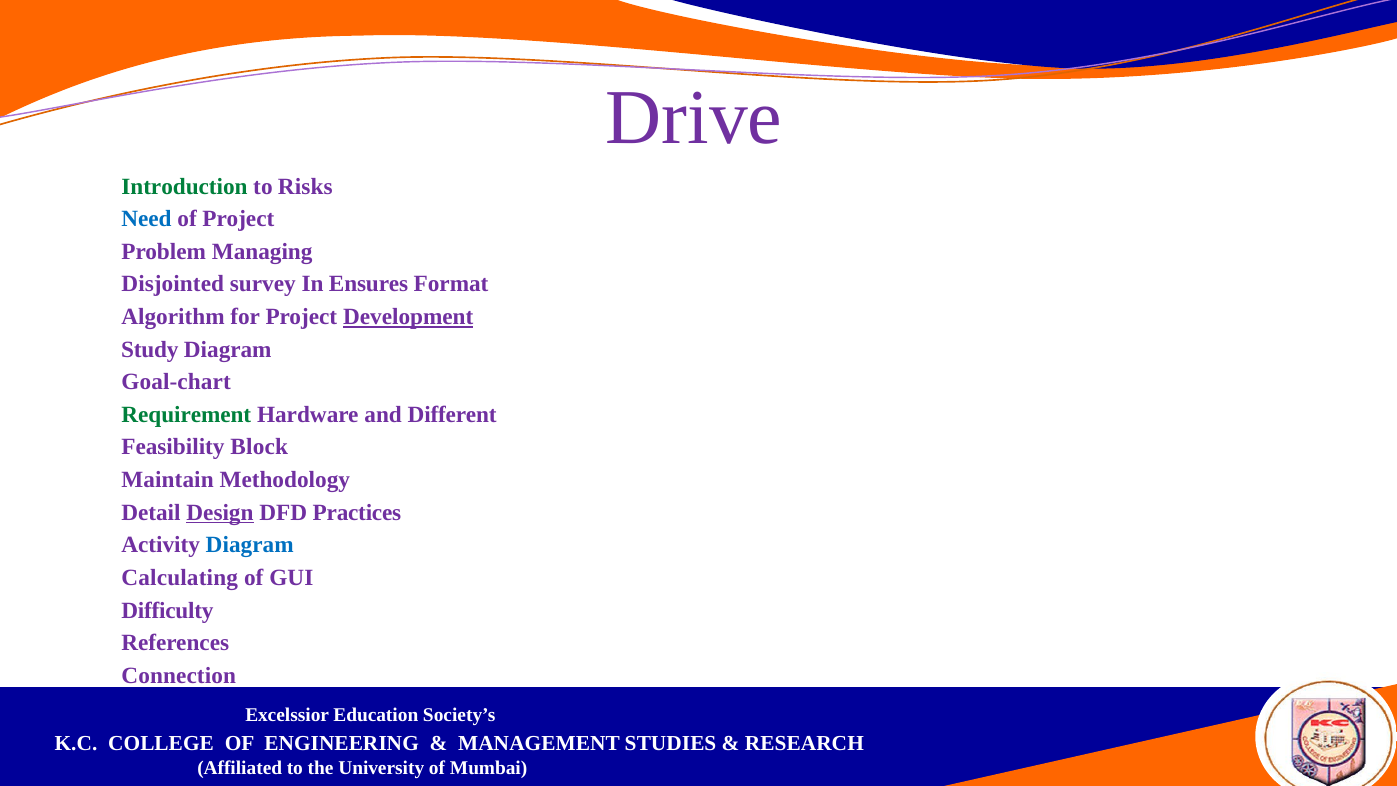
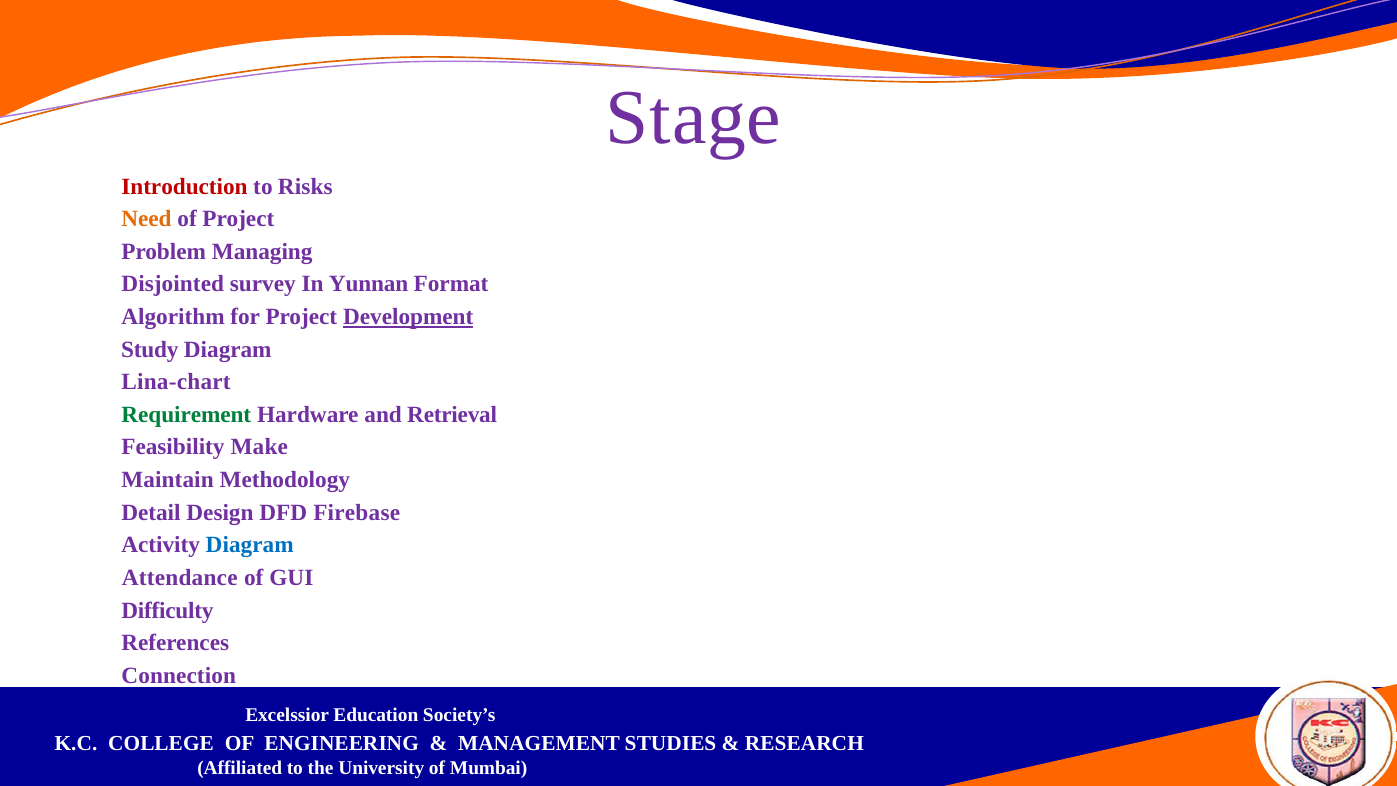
Drive: Drive -> Stage (694, 118)
Introduction colour: green -> red (184, 186)
Need colour: blue -> orange (146, 219)
Ensures: Ensures -> Yunnan (369, 284)
Goal-chart: Goal-chart -> Lina-chart (176, 382)
Different: Different -> Retrieval (452, 415)
Block: Block -> Make (259, 447)
Design underline: present -> none (220, 512)
Practices: Practices -> Firebase (357, 512)
Calculating: Calculating -> Attendance (180, 578)
